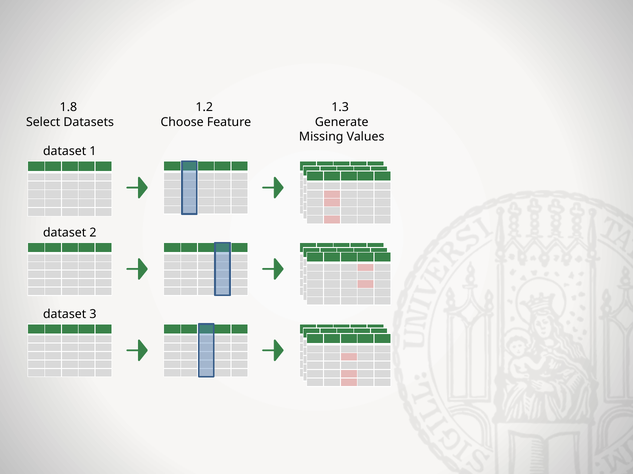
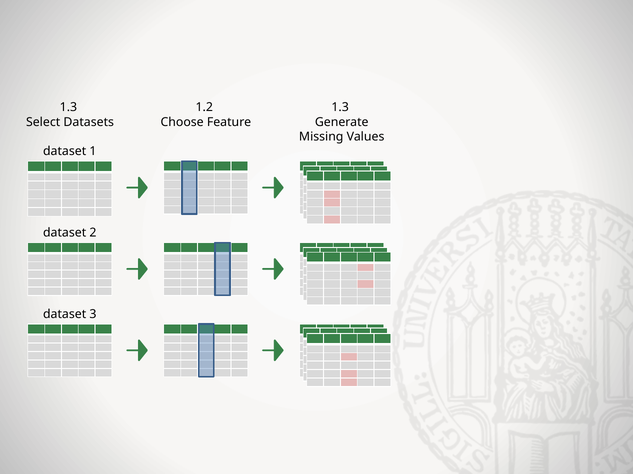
1.8: 1.8 -> 1.3 (68, 107)
